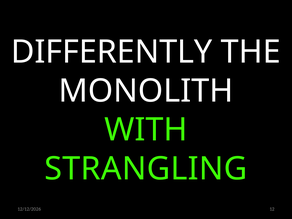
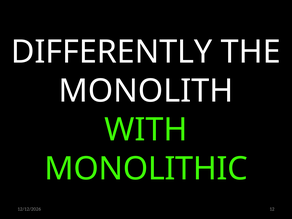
STRANGLING: STRANGLING -> MONOLITHIC (146, 169)
